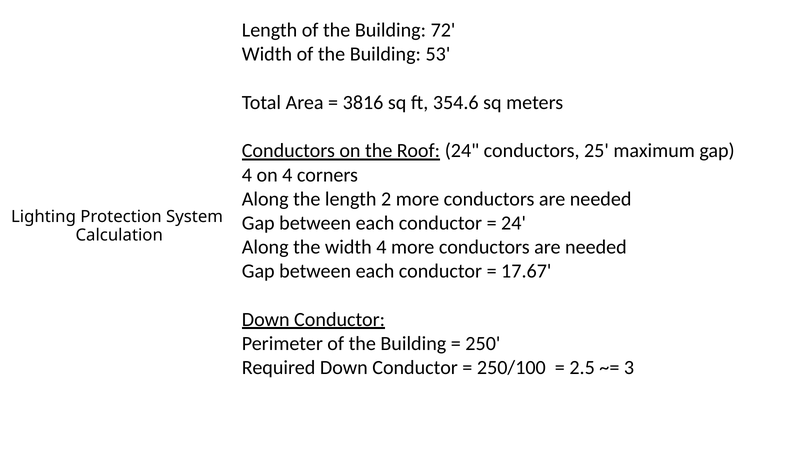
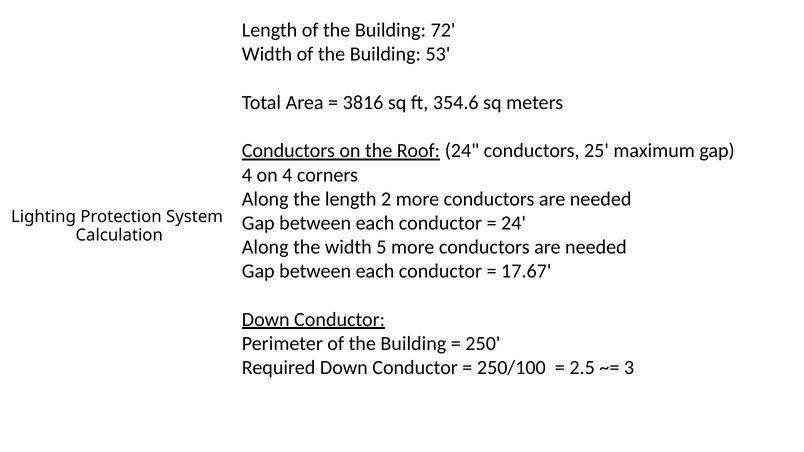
width 4: 4 -> 5 (381, 247)
